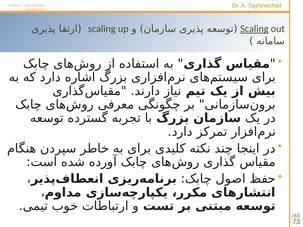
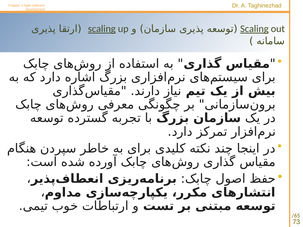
scaling underline: none -> present (102, 29)
